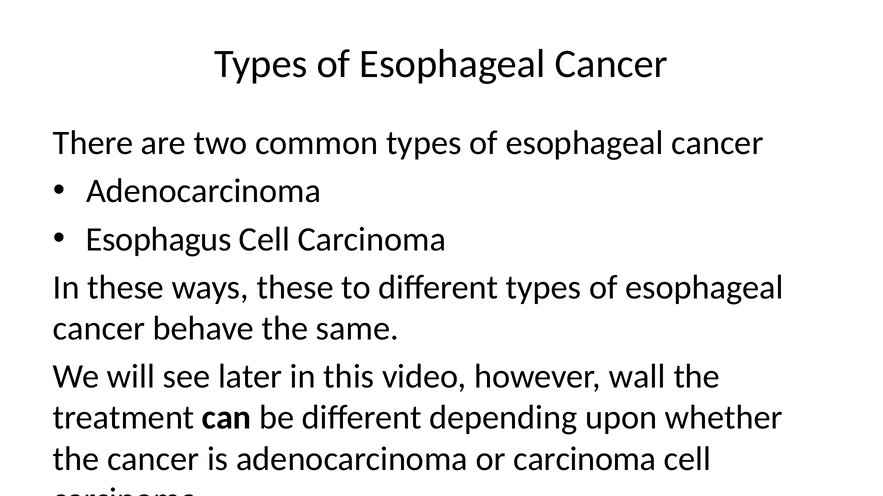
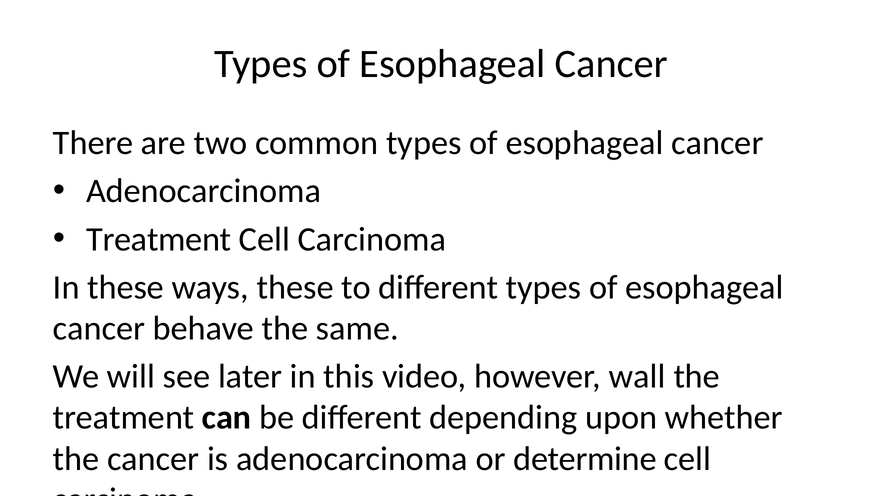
Esophagus: Esophagus -> Treatment (159, 240)
or carcinoma: carcinoma -> determine (585, 459)
